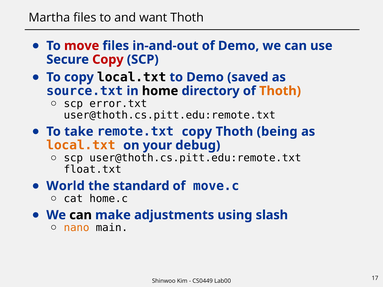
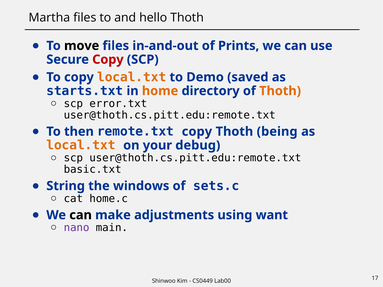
want: want -> hello (153, 18)
move colour: red -> black (82, 46)
of Demo: Demo -> Prints (239, 46)
local.txt colour: black -> orange (132, 77)
source.txt: source.txt -> starts.txt (85, 91)
home colour: black -> orange (160, 91)
take: take -> then (79, 132)
float.txt: float.txt -> basic.txt (93, 170)
World: World -> String (66, 186)
standard: standard -> windows (141, 186)
move.c: move.c -> sets.c (216, 186)
slash: slash -> want (272, 215)
nano colour: orange -> purple (77, 228)
